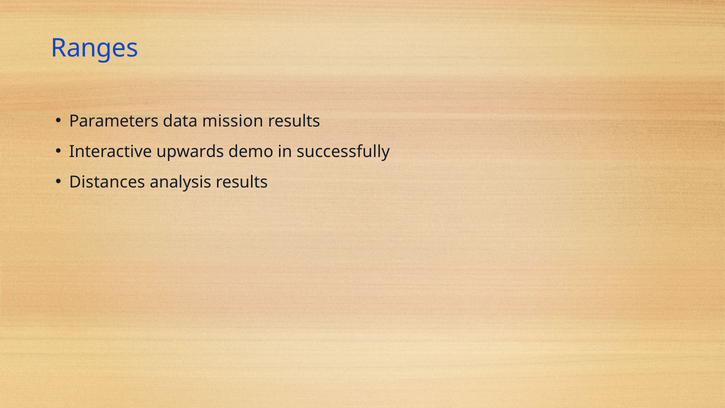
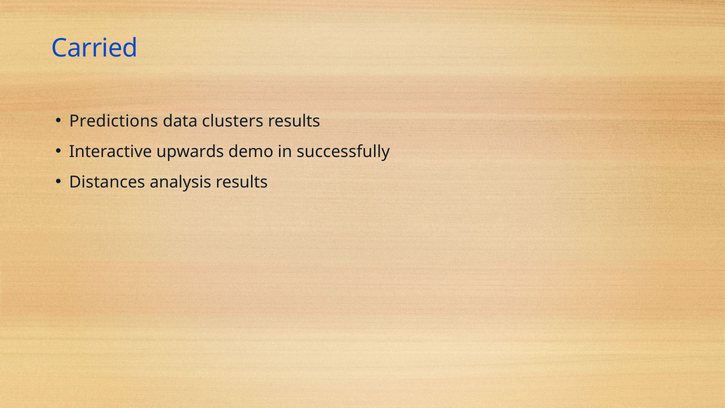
Ranges: Ranges -> Carried (95, 48)
Parameters: Parameters -> Predictions (114, 121)
mission: mission -> clusters (233, 121)
